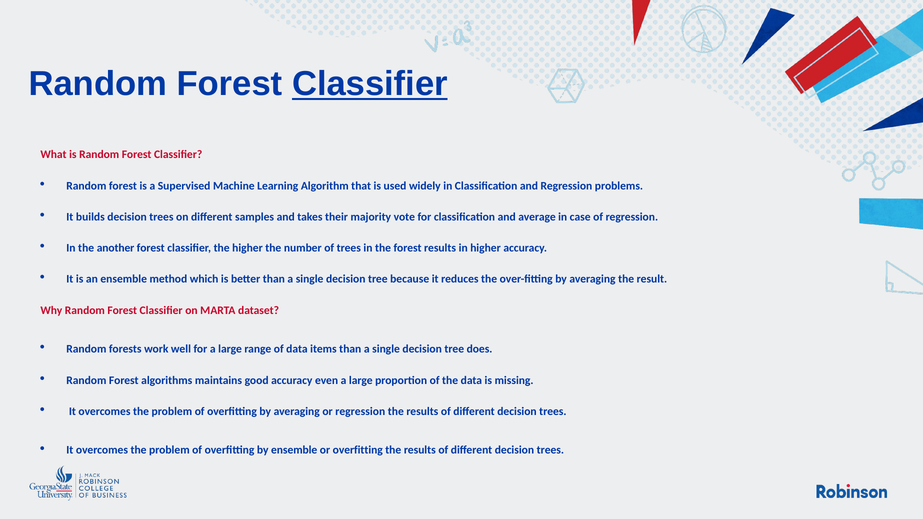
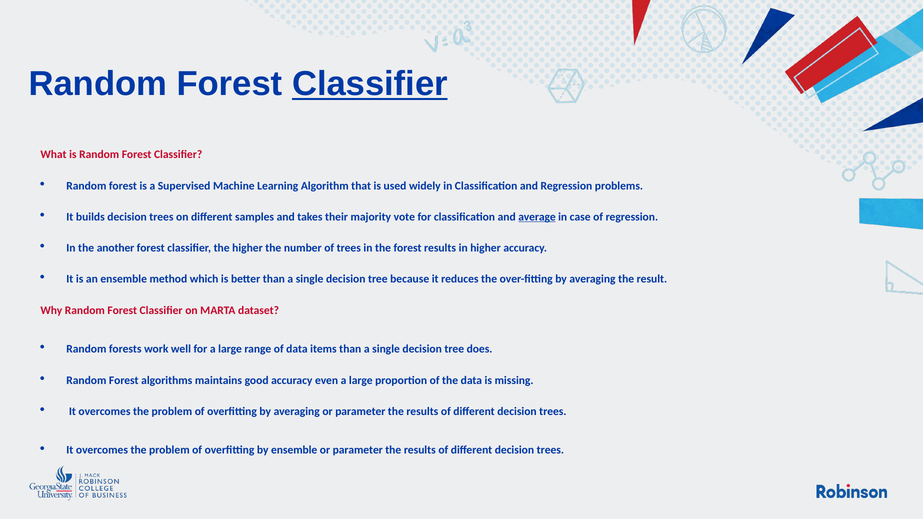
average underline: none -> present (537, 217)
averaging or regression: regression -> parameter (360, 412)
overfitting: overfitting -> parameter (358, 450)
